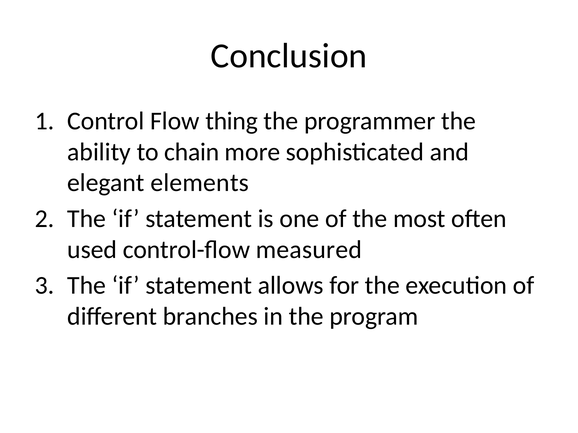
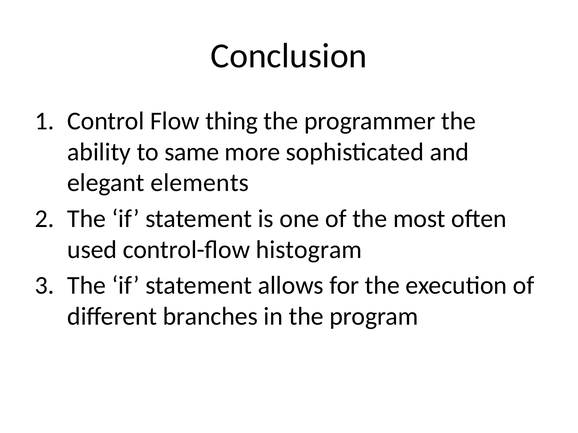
chain: chain -> same (192, 152)
measured: measured -> histogram (309, 250)
